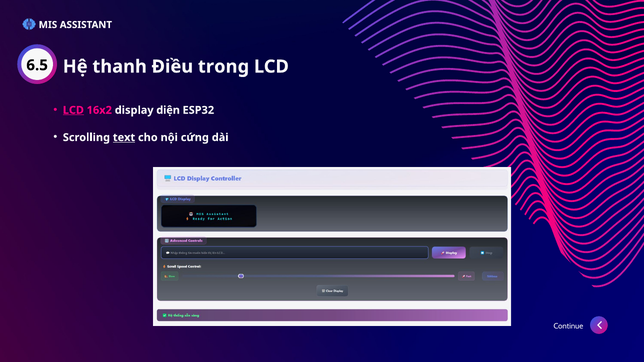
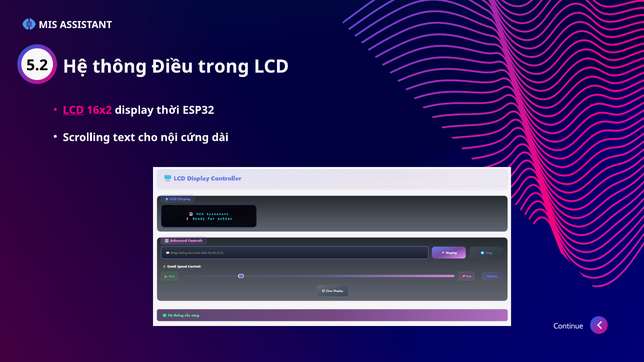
6.5: 6.5 -> 5.2 (37, 65)
thanh: thanh -> thông (120, 67)
diện: diện -> thời (168, 110)
text underline: present -> none (124, 138)
